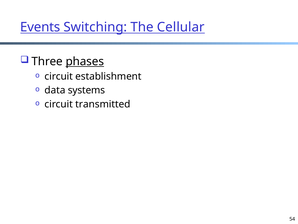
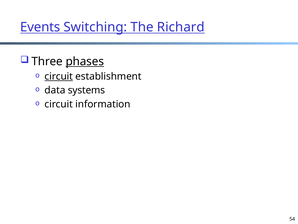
Cellular: Cellular -> Richard (181, 27)
circuit underline: none -> present (59, 76)
transmitted: transmitted -> information (103, 104)
